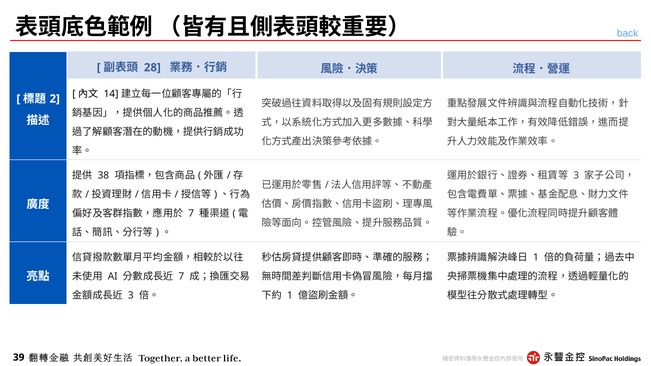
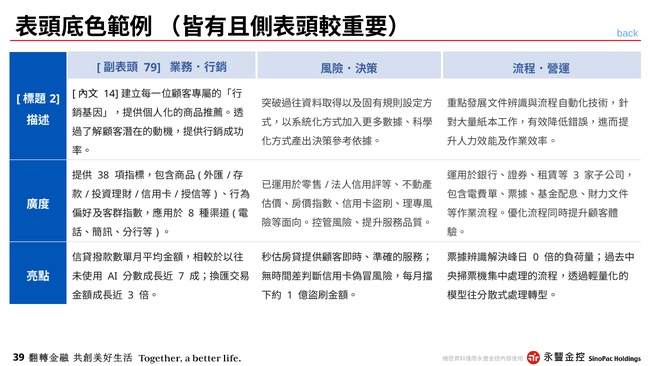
28: 28 -> 79 (152, 68)
7: 7 -> 8 (191, 214)
1: 1 -> 0 (536, 257)
